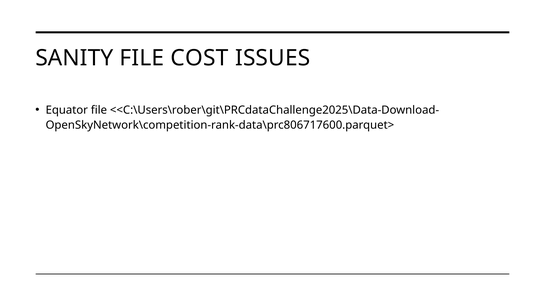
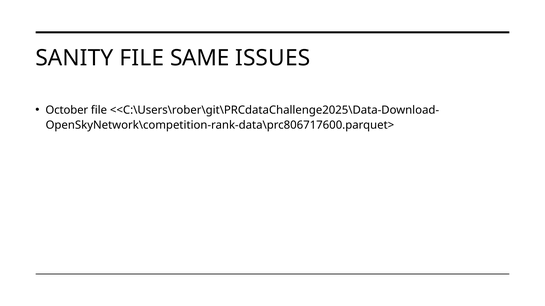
COST: COST -> SAME (200, 58)
Equator: Equator -> October (67, 110)
